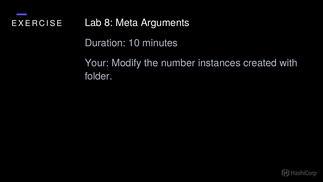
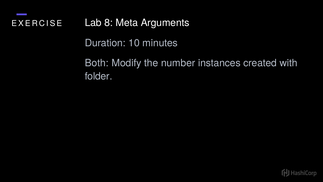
Your: Your -> Both (97, 63)
